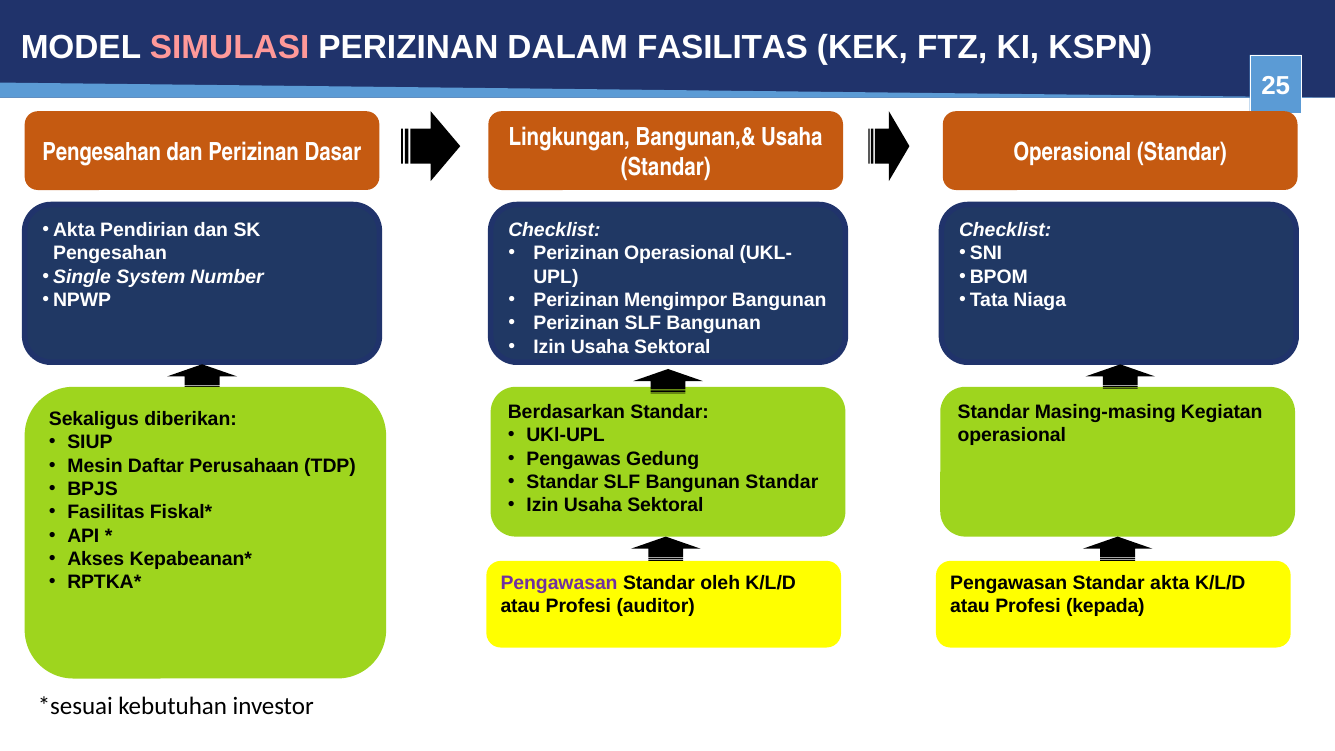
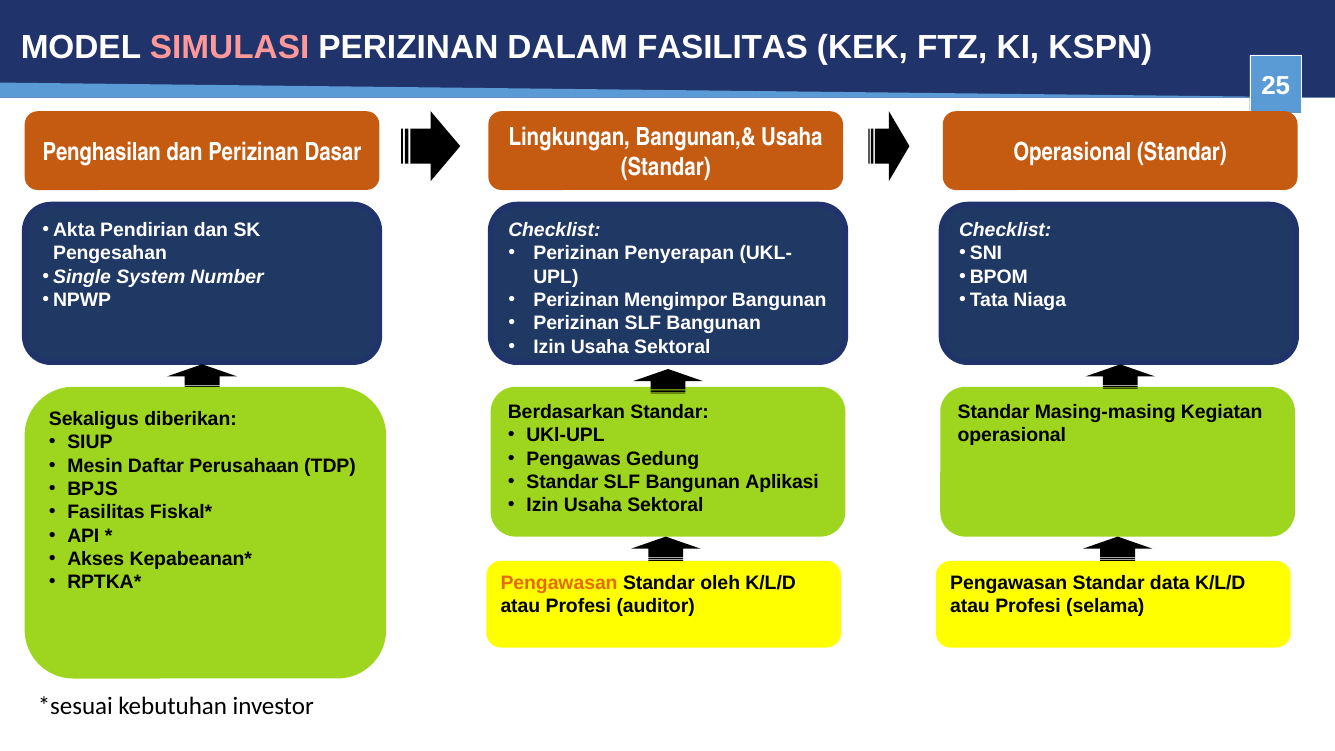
Pengesahan: Pengesahan -> Penghasilan (102, 152)
Perizinan Operasional: Operasional -> Penyerapan (679, 254)
Bangunan Standar: Standar -> Aplikasi (782, 482)
Pengawasan colour: purple -> orange (559, 583)
Standar akta: akta -> data (1170, 583)
kepada: kepada -> selama (1105, 606)
